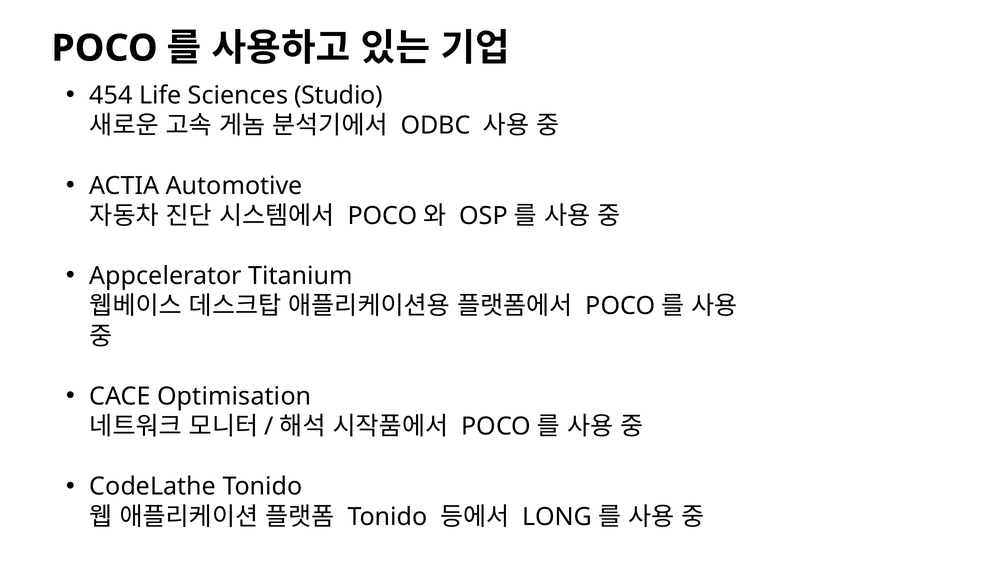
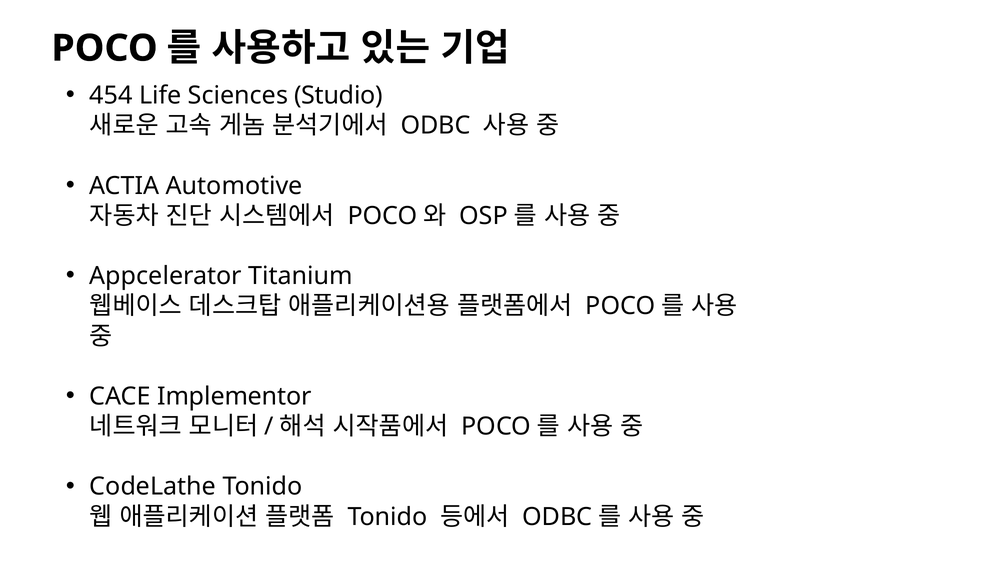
Optimisation: Optimisation -> Implementor (234, 397)
LONG: LONG -> ODBC (557, 517)
